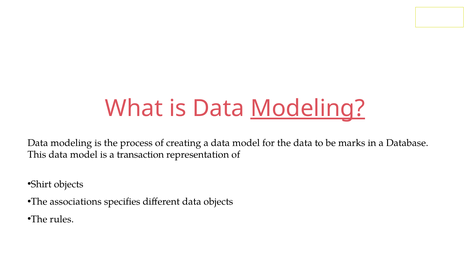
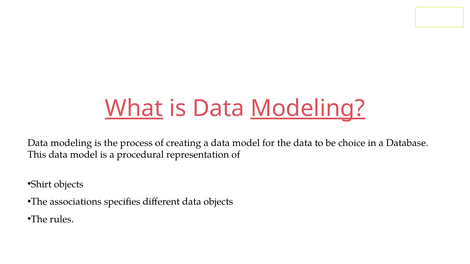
What underline: none -> present (134, 109)
marks: marks -> choice (352, 143)
transaction: transaction -> procedural (140, 155)
